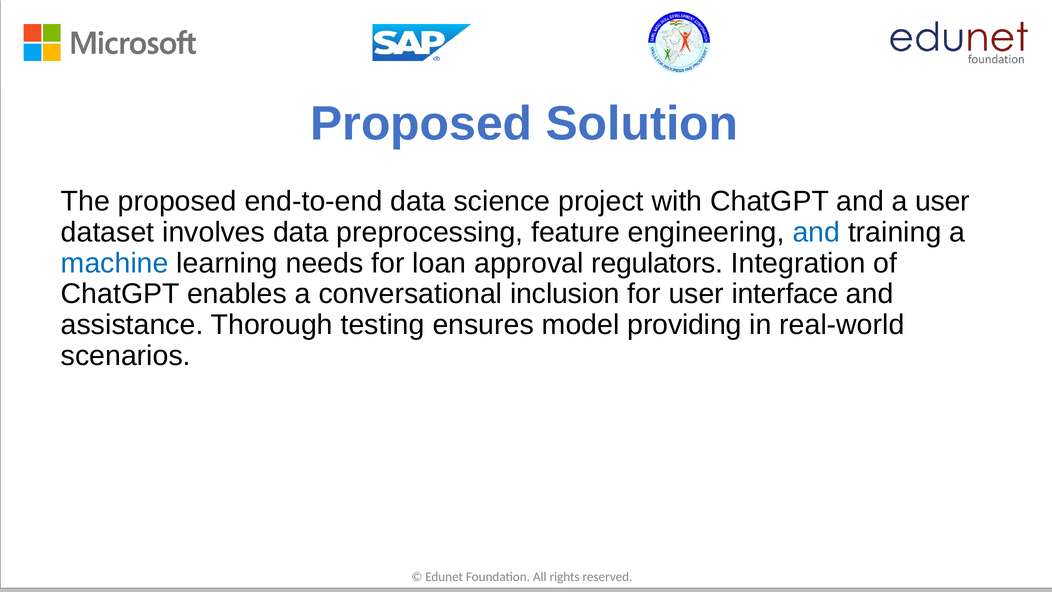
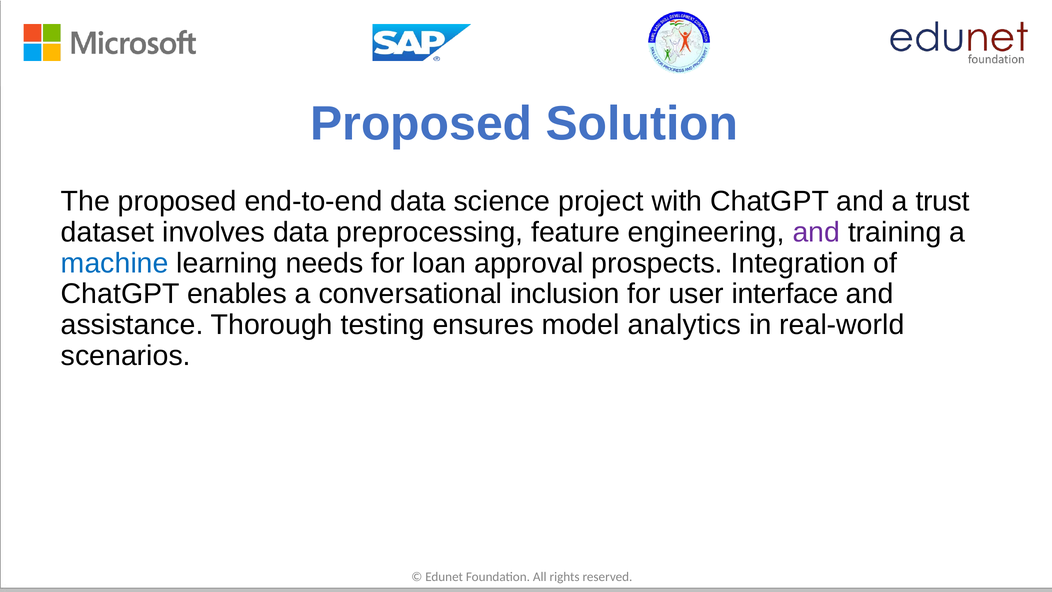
a user: user -> trust (943, 201)
and colour: blue -> purple (816, 232)
regulators: regulators -> prospects (657, 263)
providing: providing -> analytics (684, 325)
